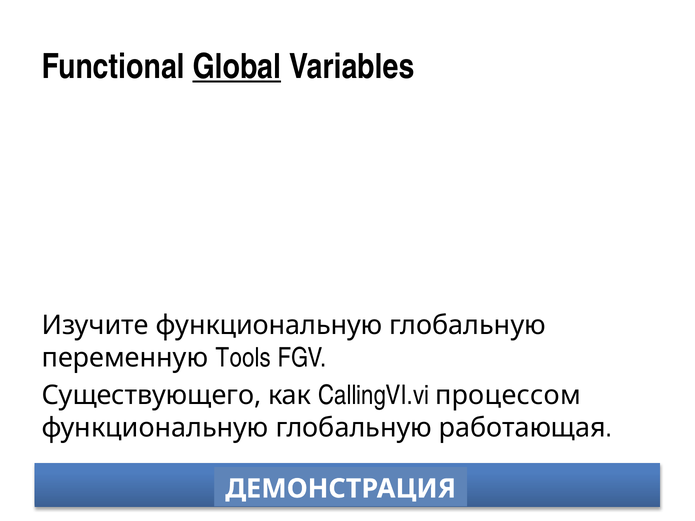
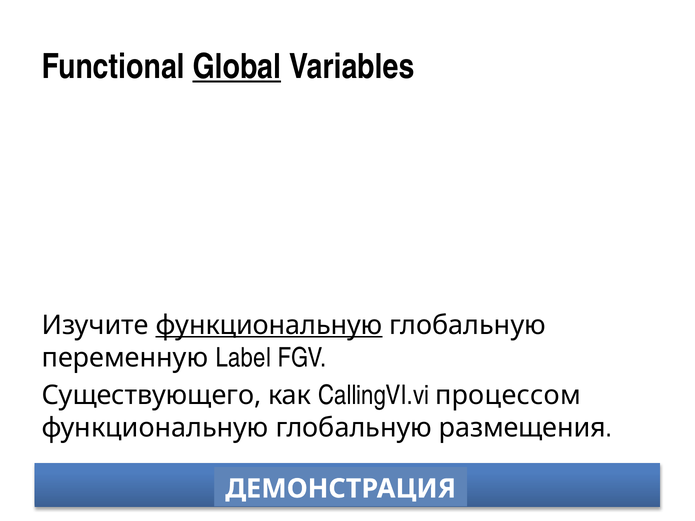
функциональную underline: none -> present (269, 325)
Tools: Tools -> Label (243, 358)
работающая: работающая -> размещения (522, 428)
